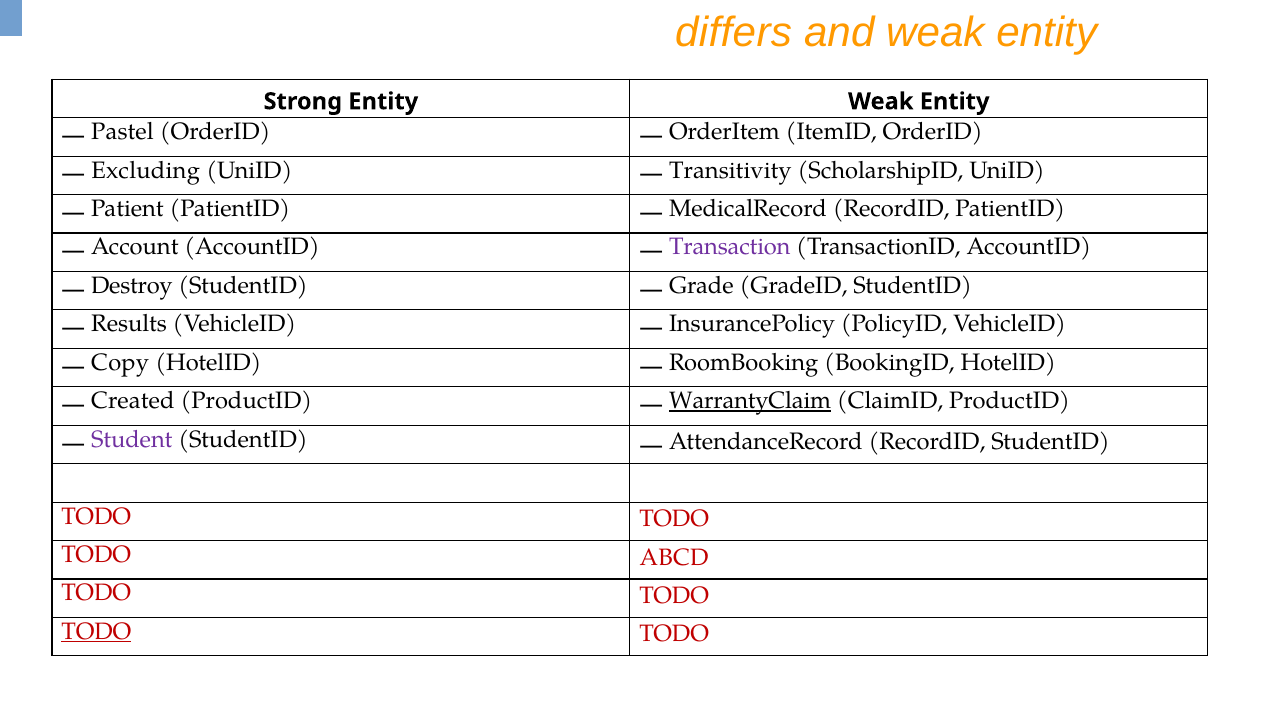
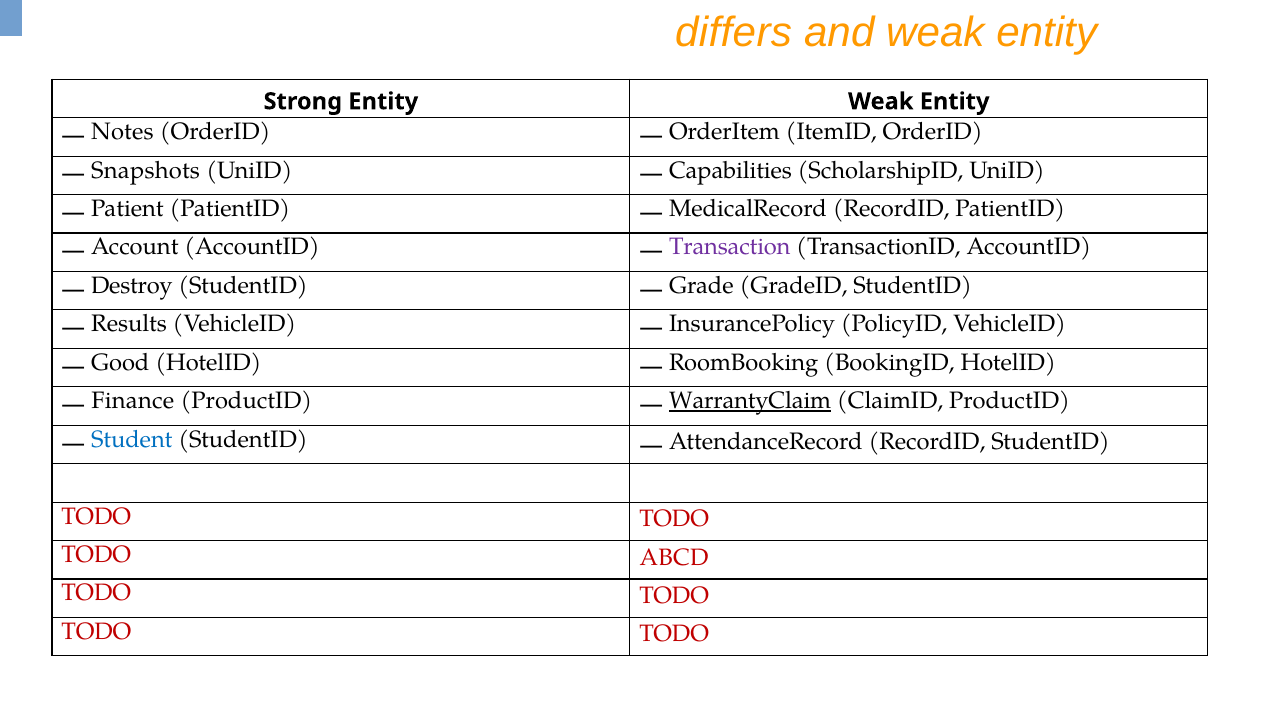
Pastel: Pastel -> Notes (122, 132)
Excluding: Excluding -> Snapshots (146, 170)
Transitivity: Transitivity -> Capabilities (730, 170)
Copy: Copy -> Good (120, 363)
Created: Created -> Finance (133, 401)
Student colour: purple -> blue (132, 440)
TODO underline: present -> none (96, 632)
